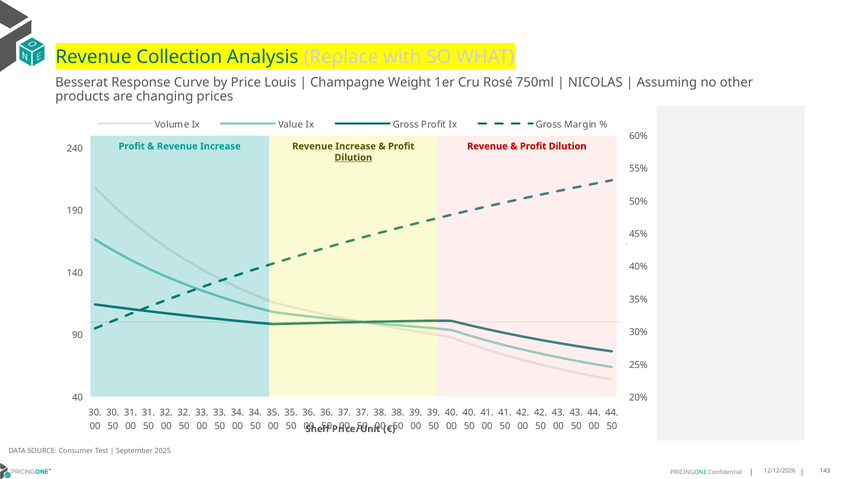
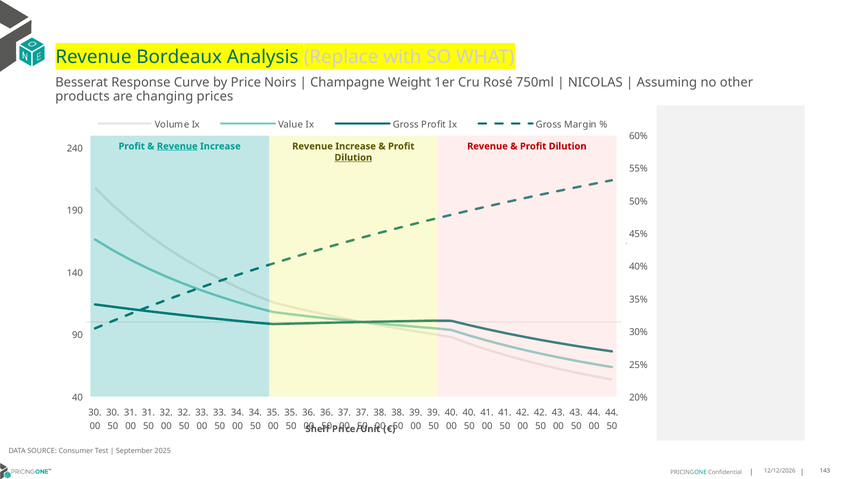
Collection: Collection -> Bordeaux (179, 57)
Louis: Louis -> Noirs (280, 82)
Revenue underline: none -> present (177, 146)
